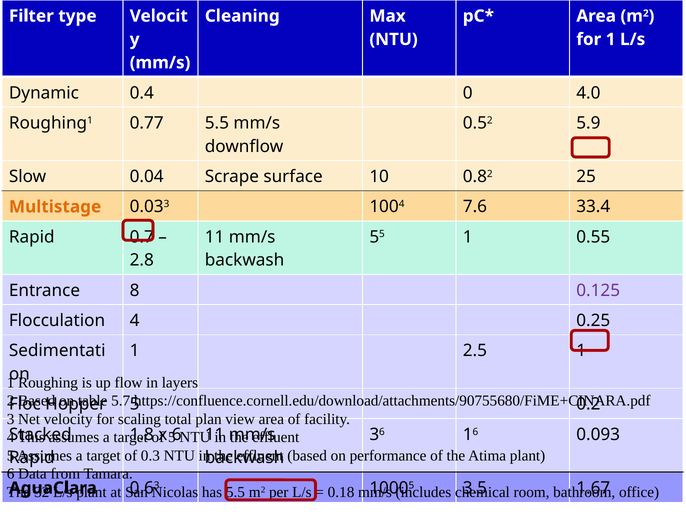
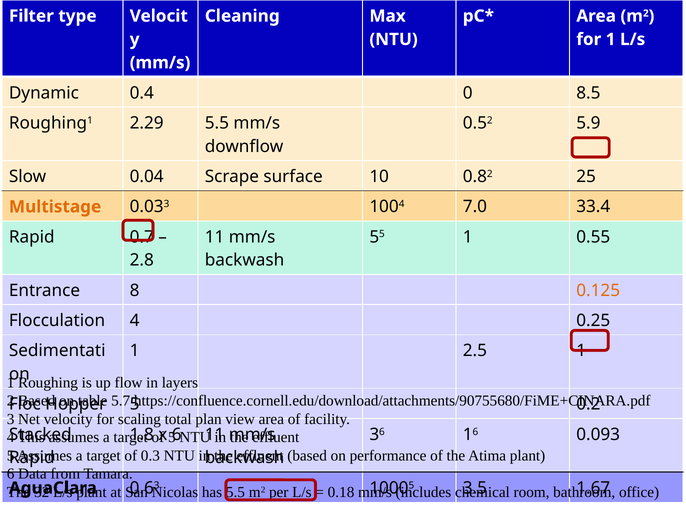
4.0: 4.0 -> 8.5 (588, 93)
0.77: 0.77 -> 2.29 (147, 123)
7.6: 7.6 -> 7.0 (475, 207)
0.125 colour: purple -> orange (598, 291)
